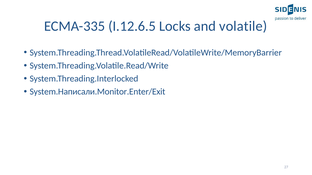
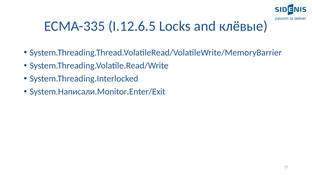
volatile: volatile -> клёвые (243, 26)
